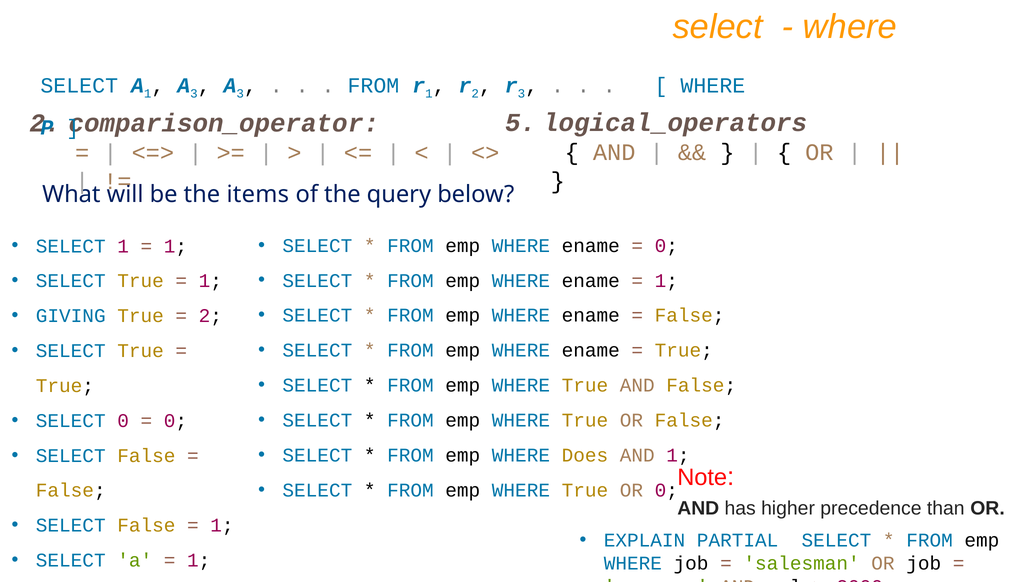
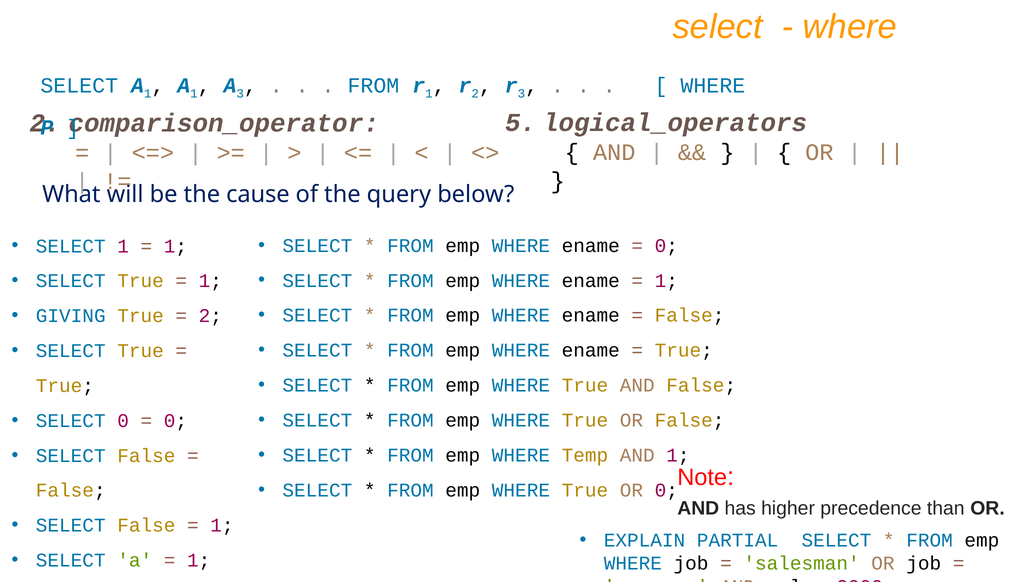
3: 3 -> 1 (194, 94)
items: items -> cause (258, 194)
Does: Does -> Temp (585, 455)
